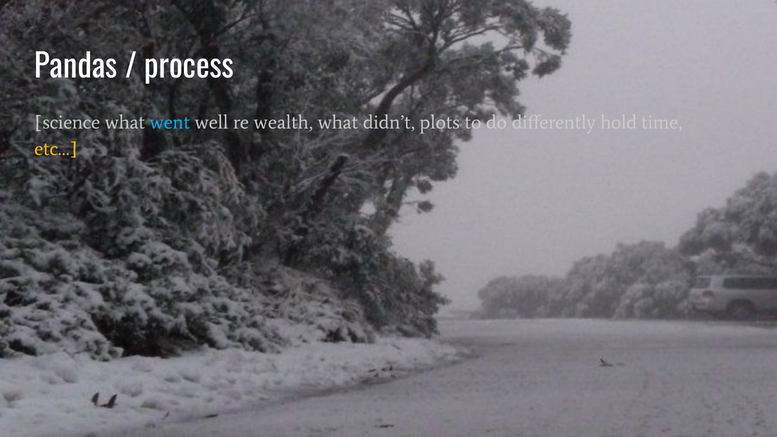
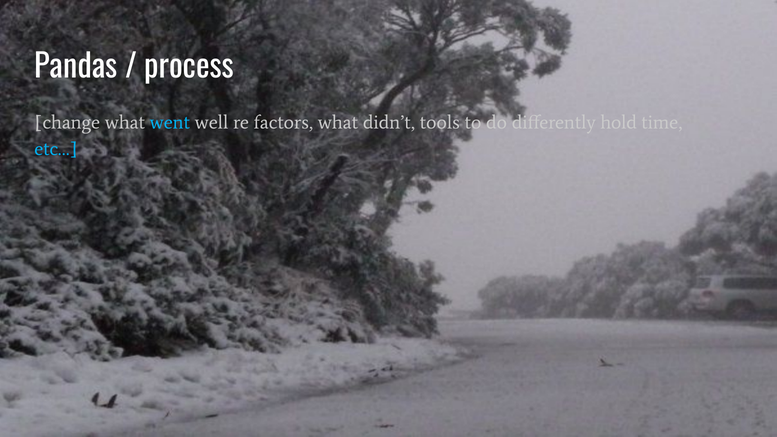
science: science -> change (67, 122)
wealth: wealth -> factors (283, 122)
plots: plots -> tools (440, 122)
etc… colour: yellow -> light blue (56, 149)
